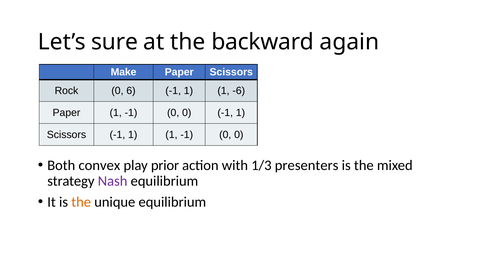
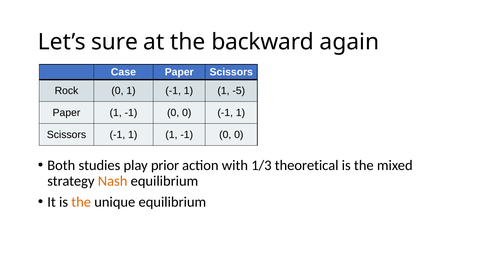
Make: Make -> Case (123, 72)
0 6: 6 -> 1 (131, 91)
-6: -6 -> -5 (239, 91)
convex: convex -> studies (99, 165)
presenters: presenters -> theoretical (307, 165)
Nash colour: purple -> orange (113, 181)
